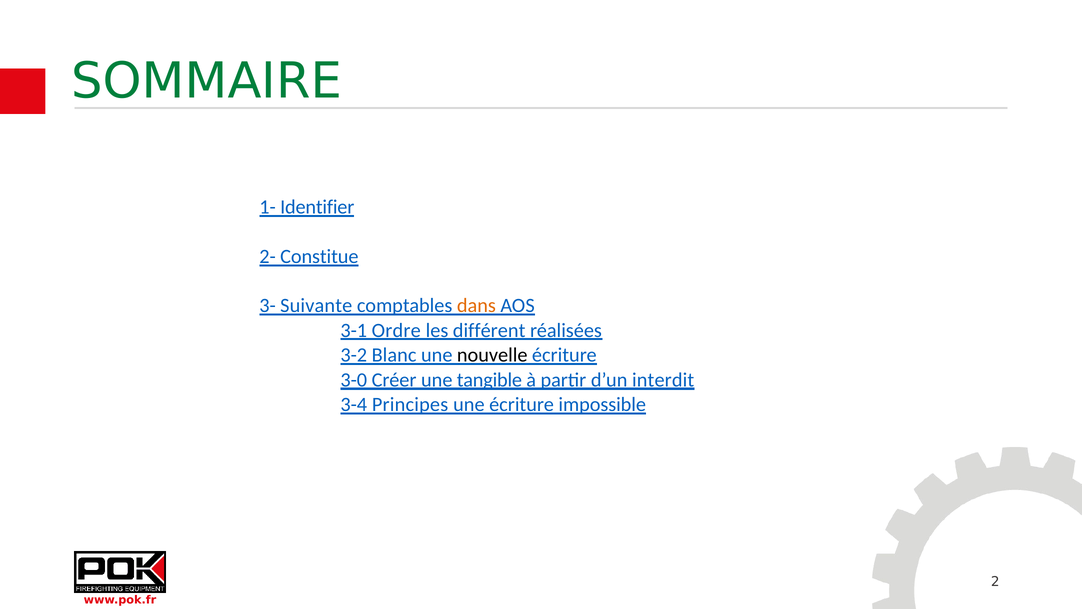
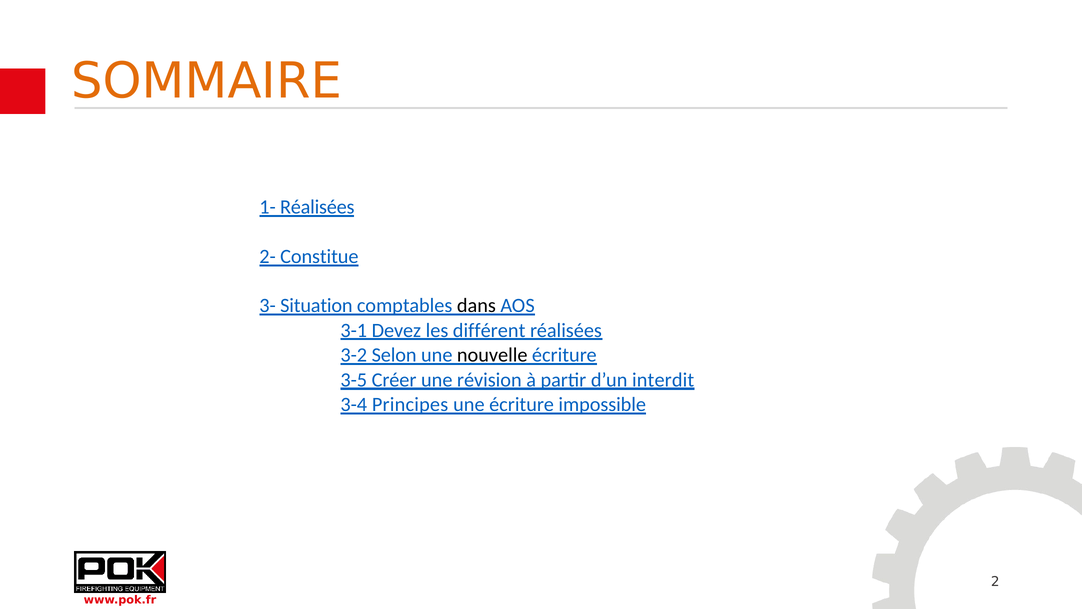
SOMMAIRE colour: green -> orange (207, 81)
1- Identifier: Identifier -> Réalisées (317, 207)
Suivante: Suivante -> Situation (316, 305)
dans colour: orange -> black (476, 305)
Ordre: Ordre -> Devez (396, 330)
Blanc: Blanc -> Selon (394, 355)
3-0: 3-0 -> 3-5 (354, 380)
tangible: tangible -> révision (489, 380)
